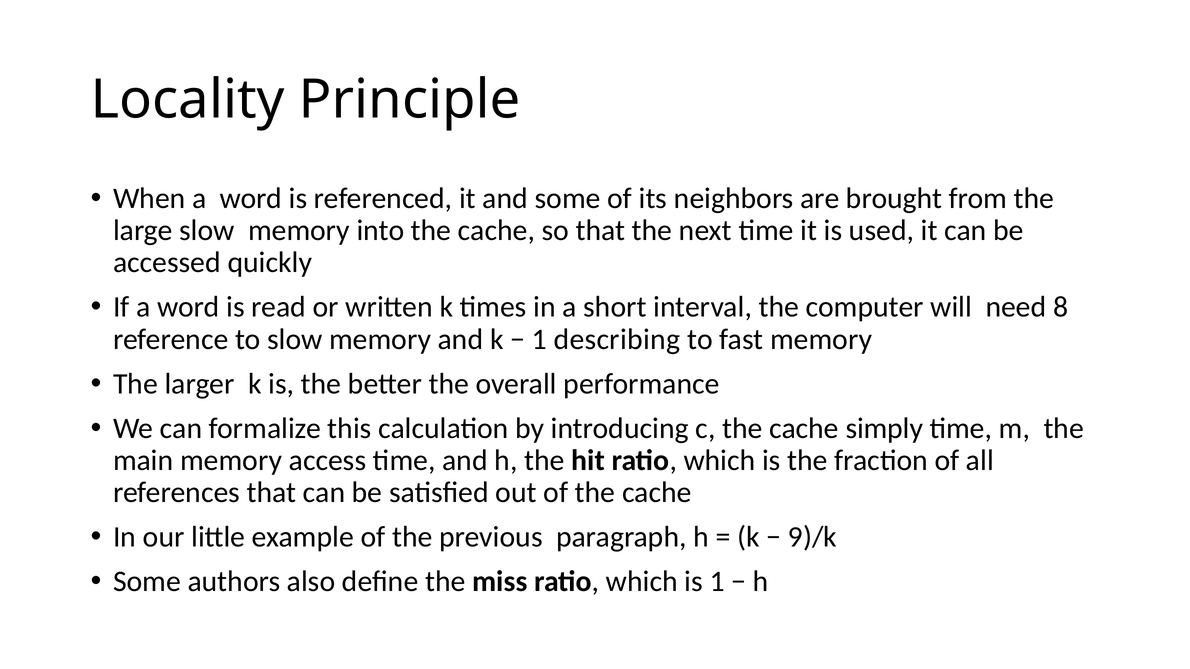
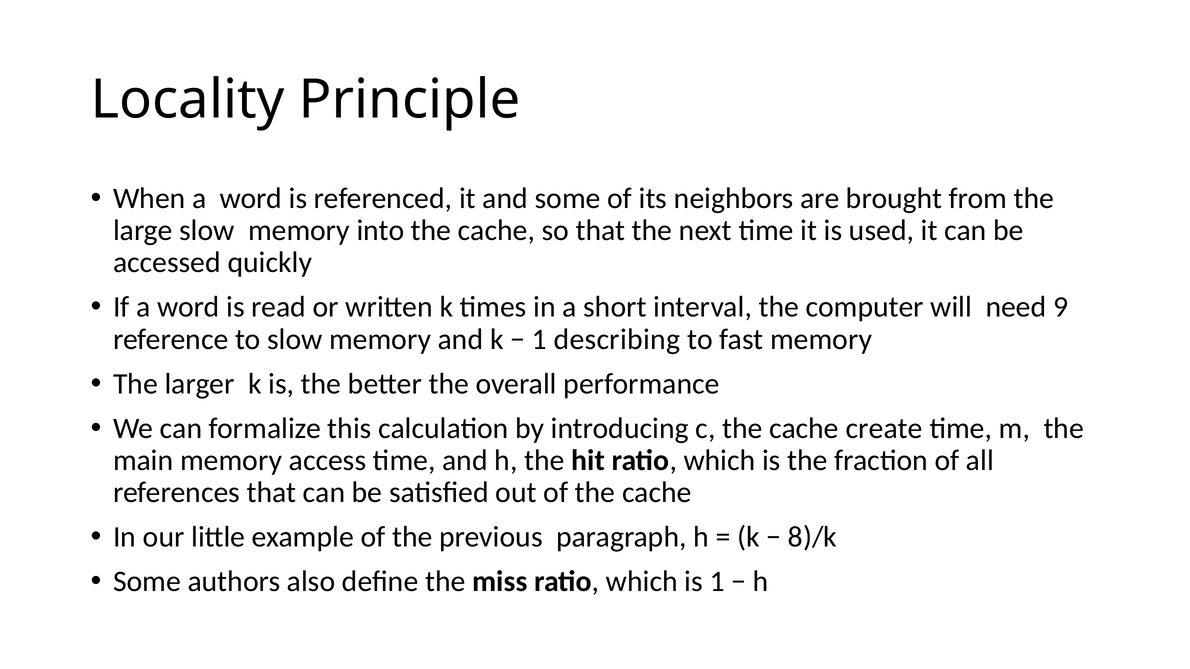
8: 8 -> 9 (1061, 307)
simply: simply -> create (884, 428)
9)/k: 9)/k -> 8)/k (812, 537)
